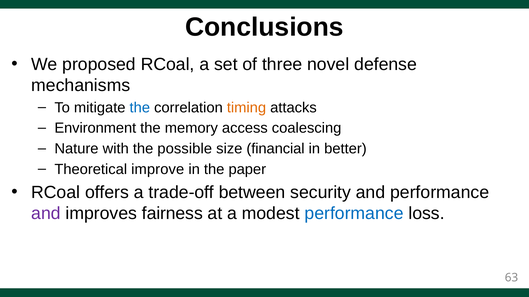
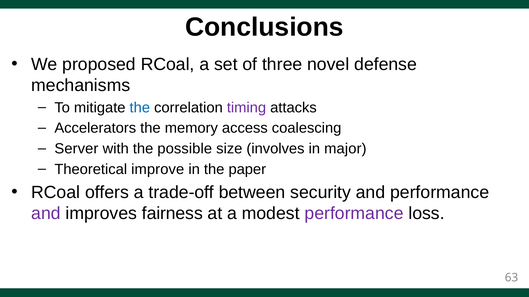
timing colour: orange -> purple (246, 108)
Environment: Environment -> Accelerators (95, 128)
Nature: Nature -> Server (76, 149)
financial: financial -> involves (275, 149)
better: better -> major (345, 149)
performance colour: blue -> purple (354, 214)
